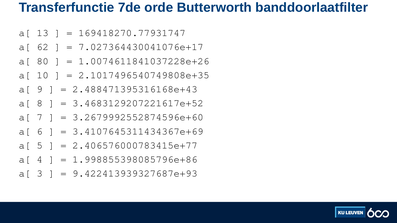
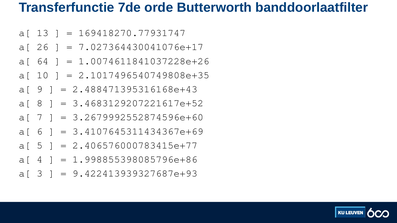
62: 62 -> 26 (43, 47)
80: 80 -> 64 (43, 61)
